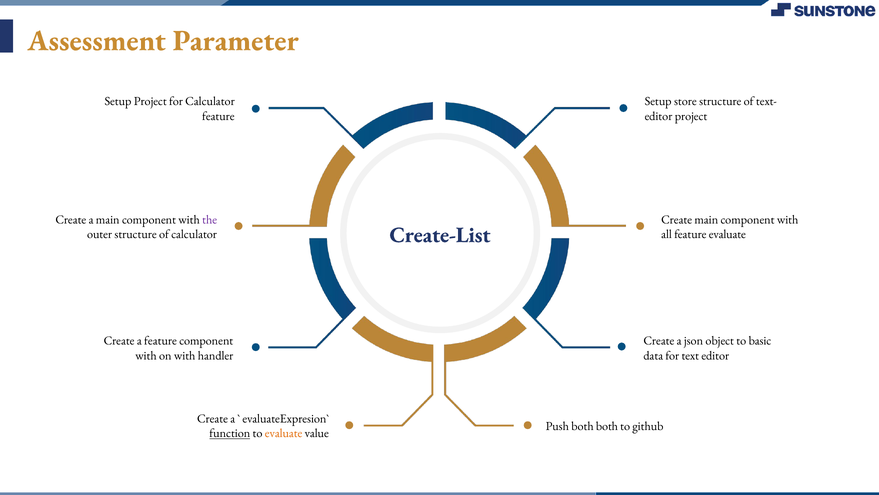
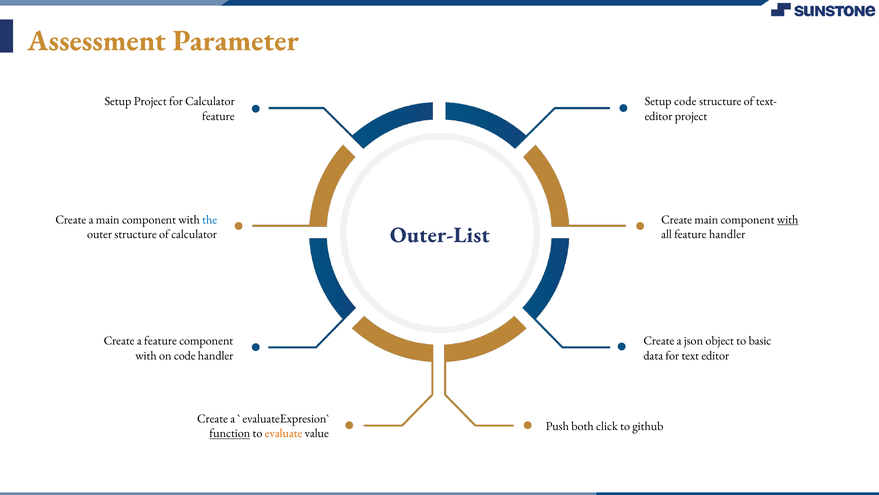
Setup store: store -> code (685, 101)
the colour: purple -> blue (210, 219)
with underline: none -> present (788, 219)
Create-List: Create-List -> Outer-List (440, 235)
feature evaluate: evaluate -> handler (727, 234)
on with: with -> code (185, 355)
both both: both -> click (607, 426)
